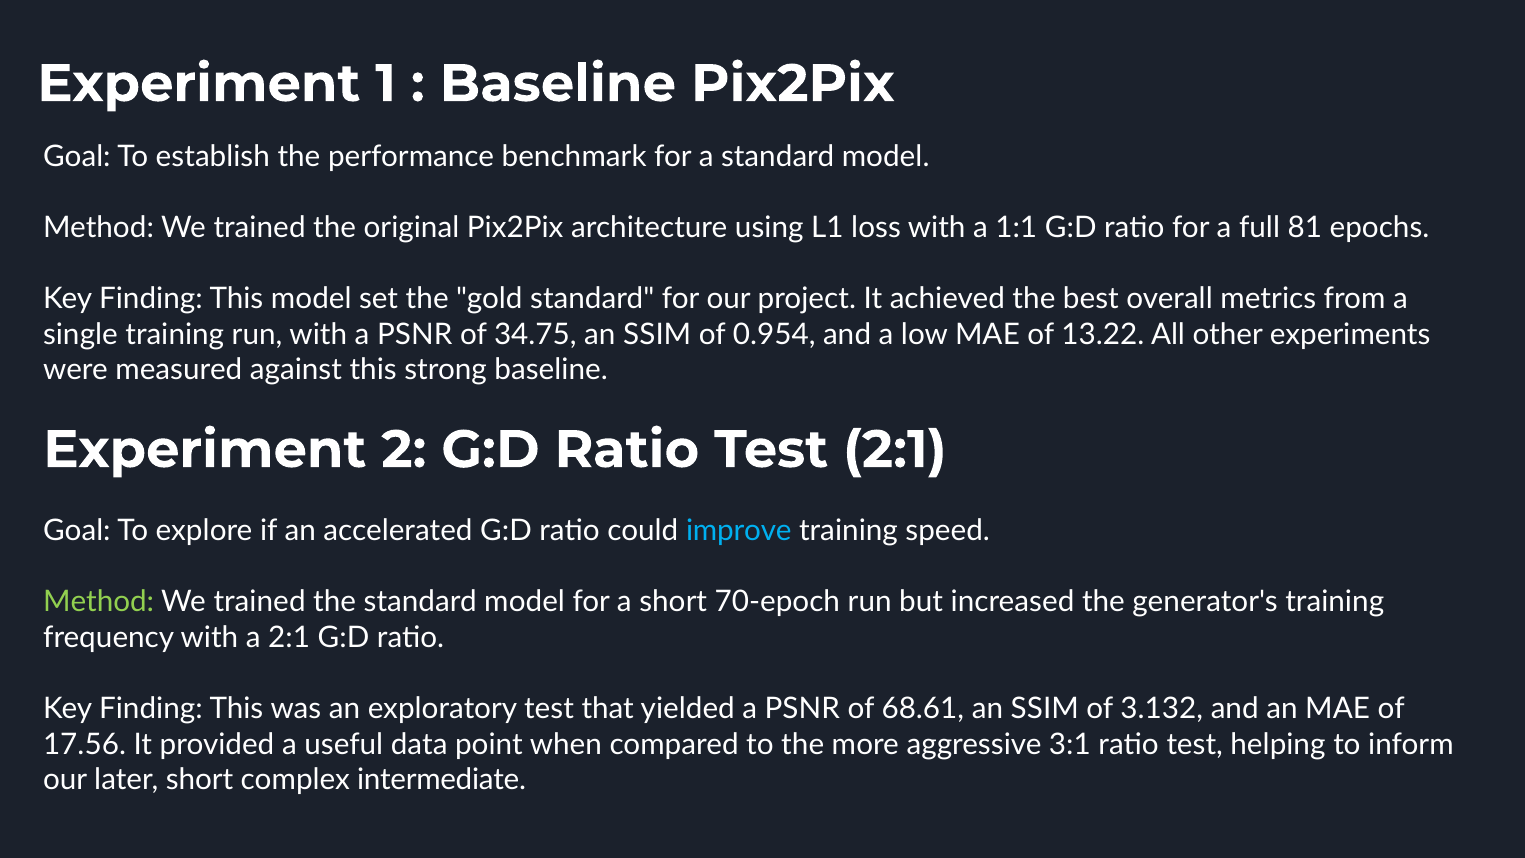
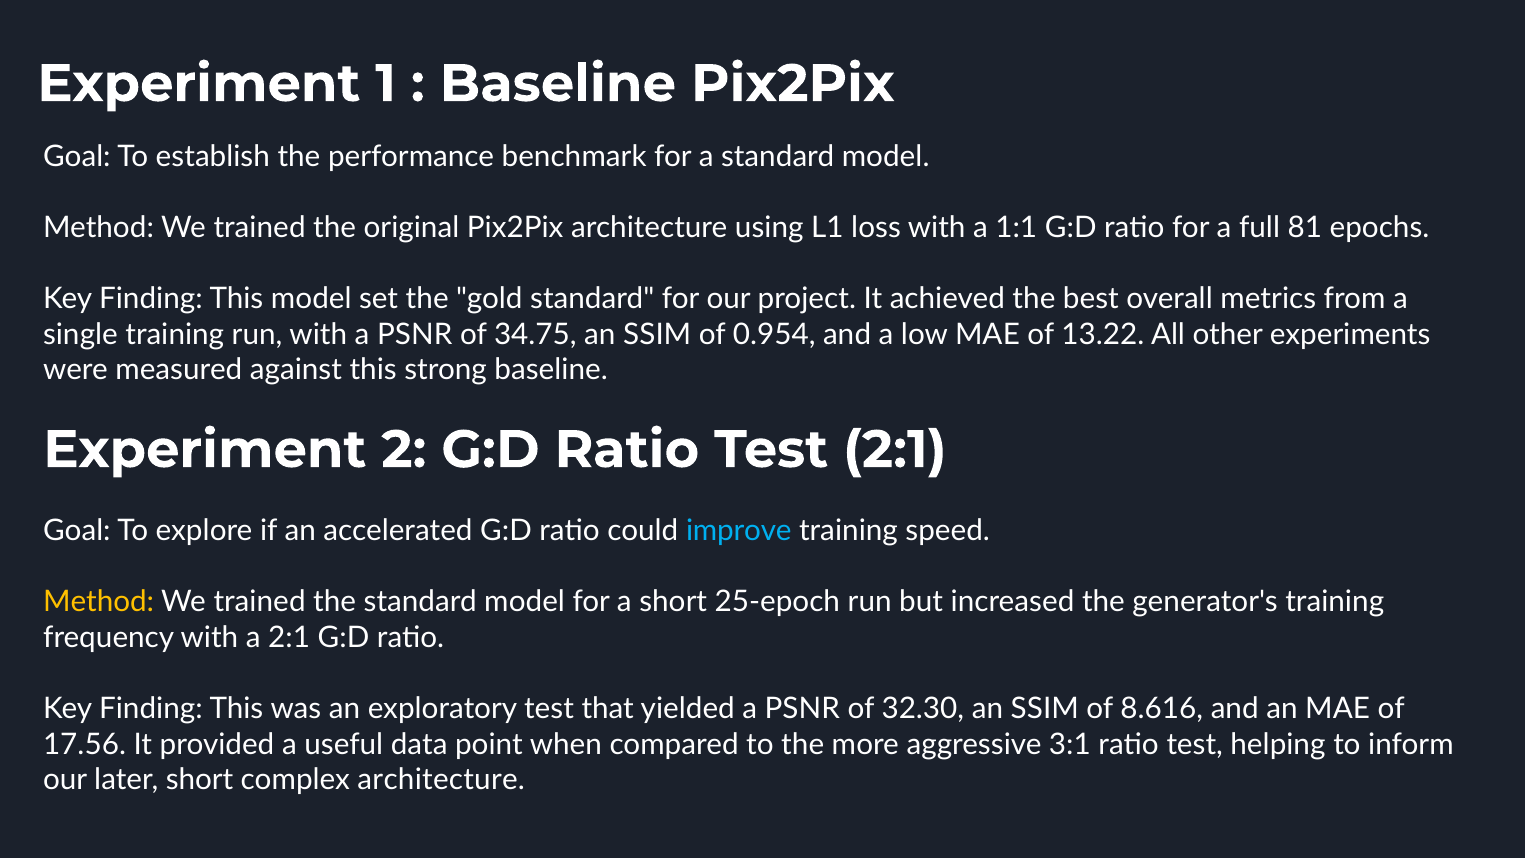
Method colour: light green -> yellow (99, 602)
70-epoch: 70-epoch -> 25-epoch (777, 602)
68.61: 68.61 -> 32.30 (923, 709)
3.132: 3.132 -> 8.616 (1162, 709)
complex intermediate: intermediate -> architecture (441, 780)
